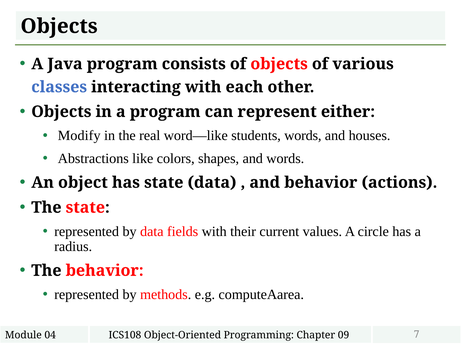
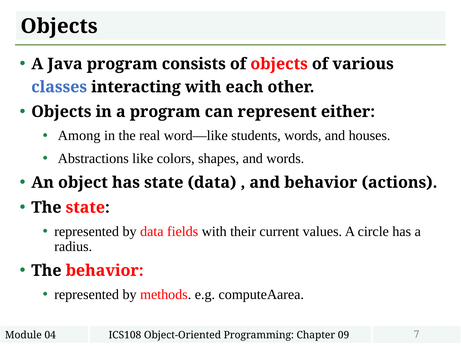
Modify: Modify -> Among (79, 136)
